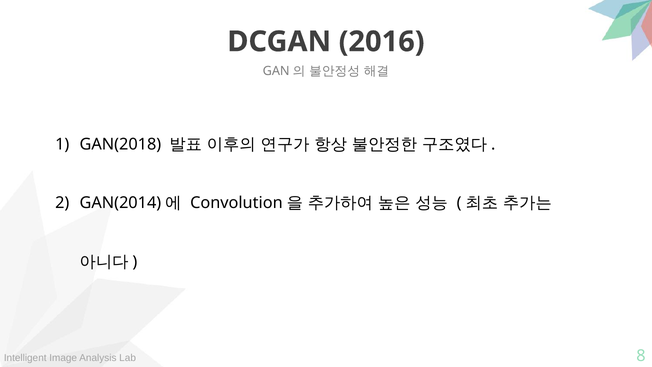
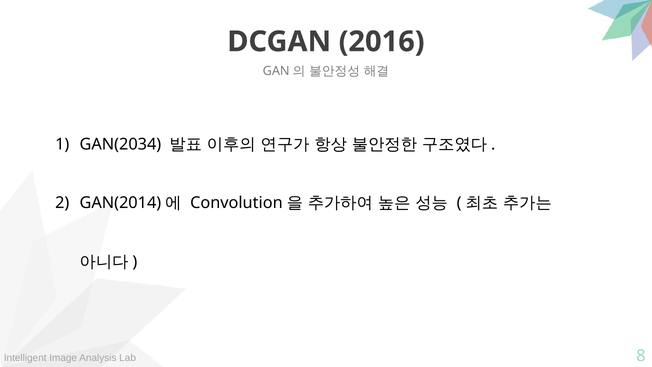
GAN(2018: GAN(2018 -> GAN(2034 (120, 144)
